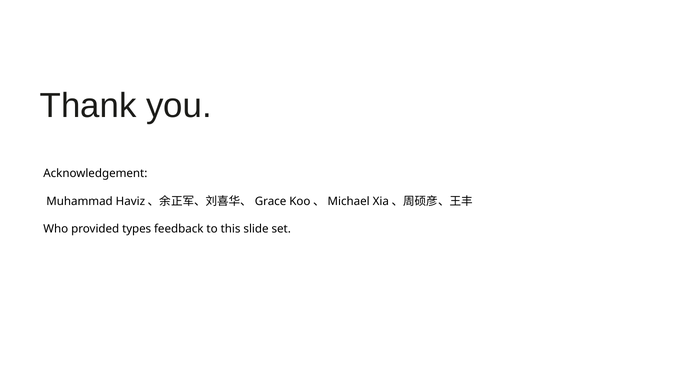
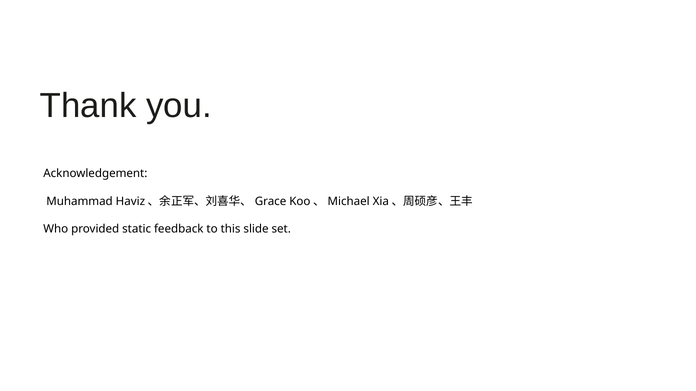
types: types -> static (137, 229)
